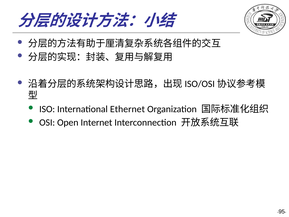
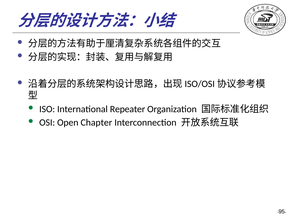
Ethernet: Ethernet -> Repeater (128, 109)
Internet: Internet -> Chapter (96, 122)
